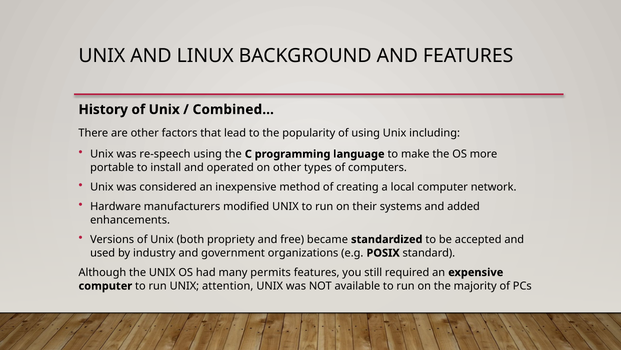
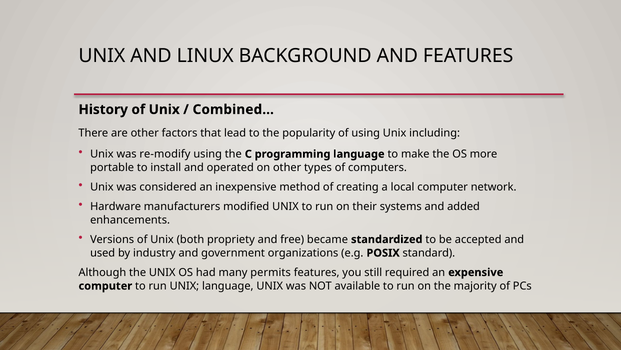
re-speech: re-speech -> re-modify (165, 154)
UNIX attention: attention -> language (228, 285)
